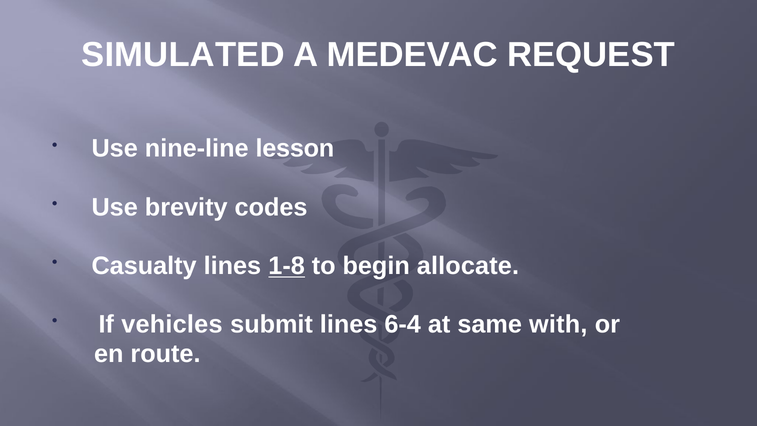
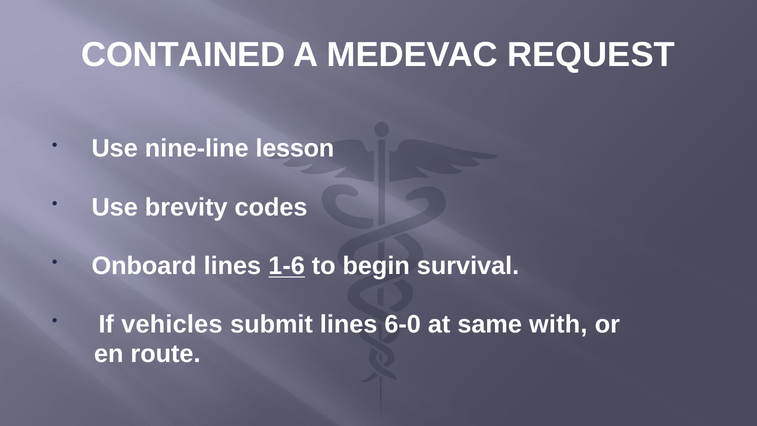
SIMULATED: SIMULATED -> CONTAINED (183, 55)
Casualty: Casualty -> Onboard (144, 266)
1-8: 1-8 -> 1-6 (287, 266)
allocate: allocate -> survival (468, 266)
6-4: 6-4 -> 6-0 (403, 324)
